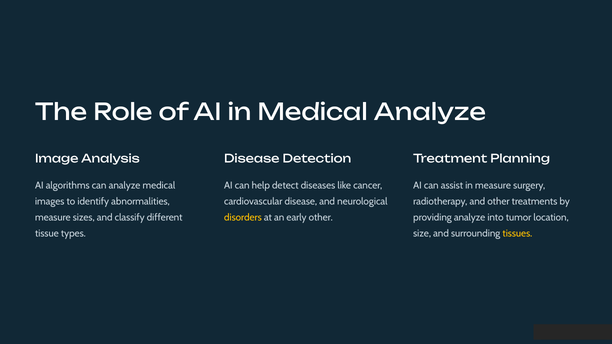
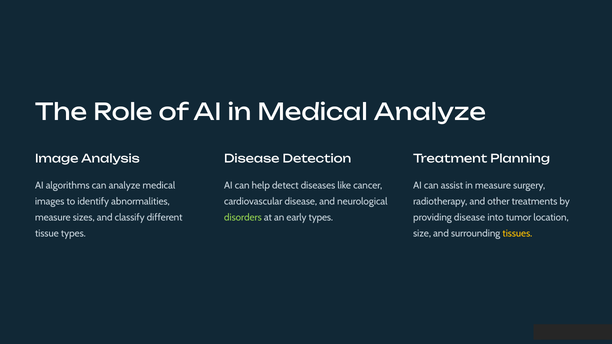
disorders colour: yellow -> light green (243, 218)
early other: other -> types (321, 218)
providing analyze: analyze -> disease (470, 218)
